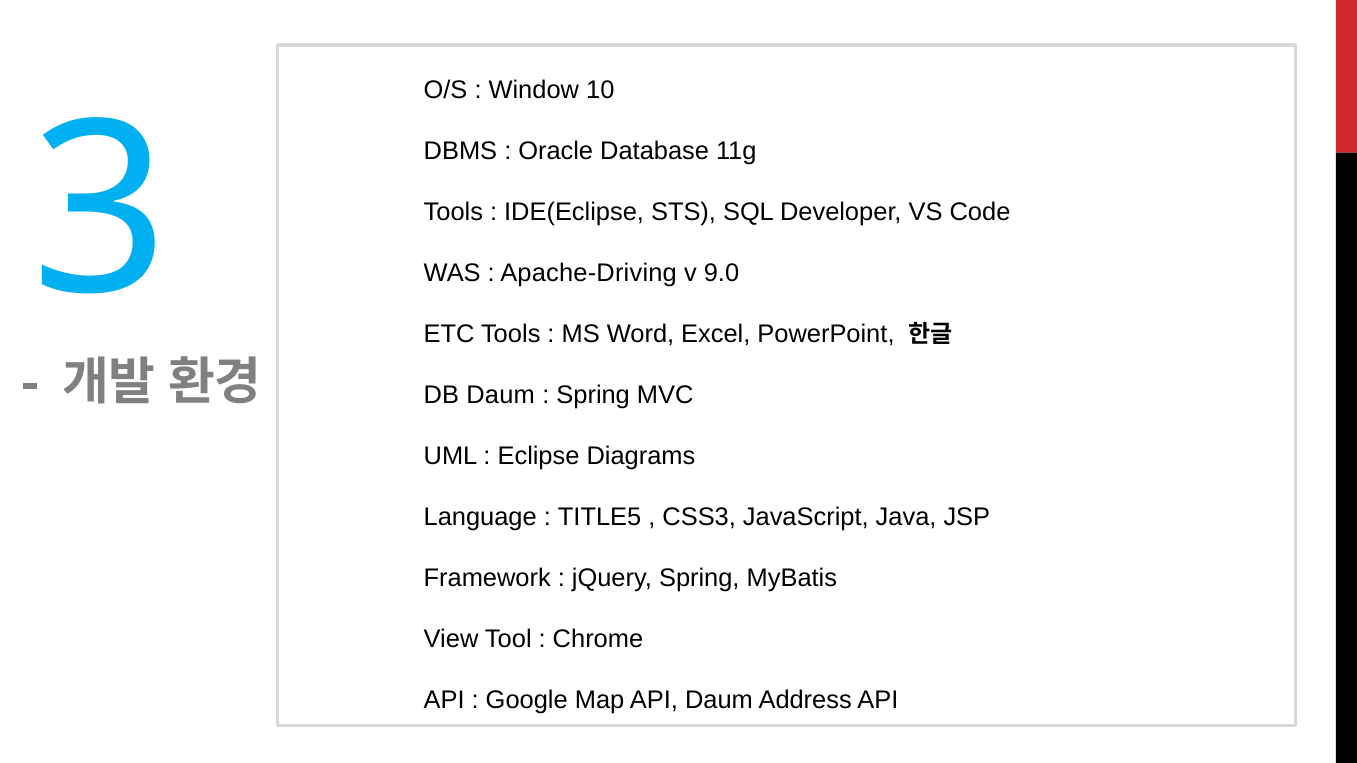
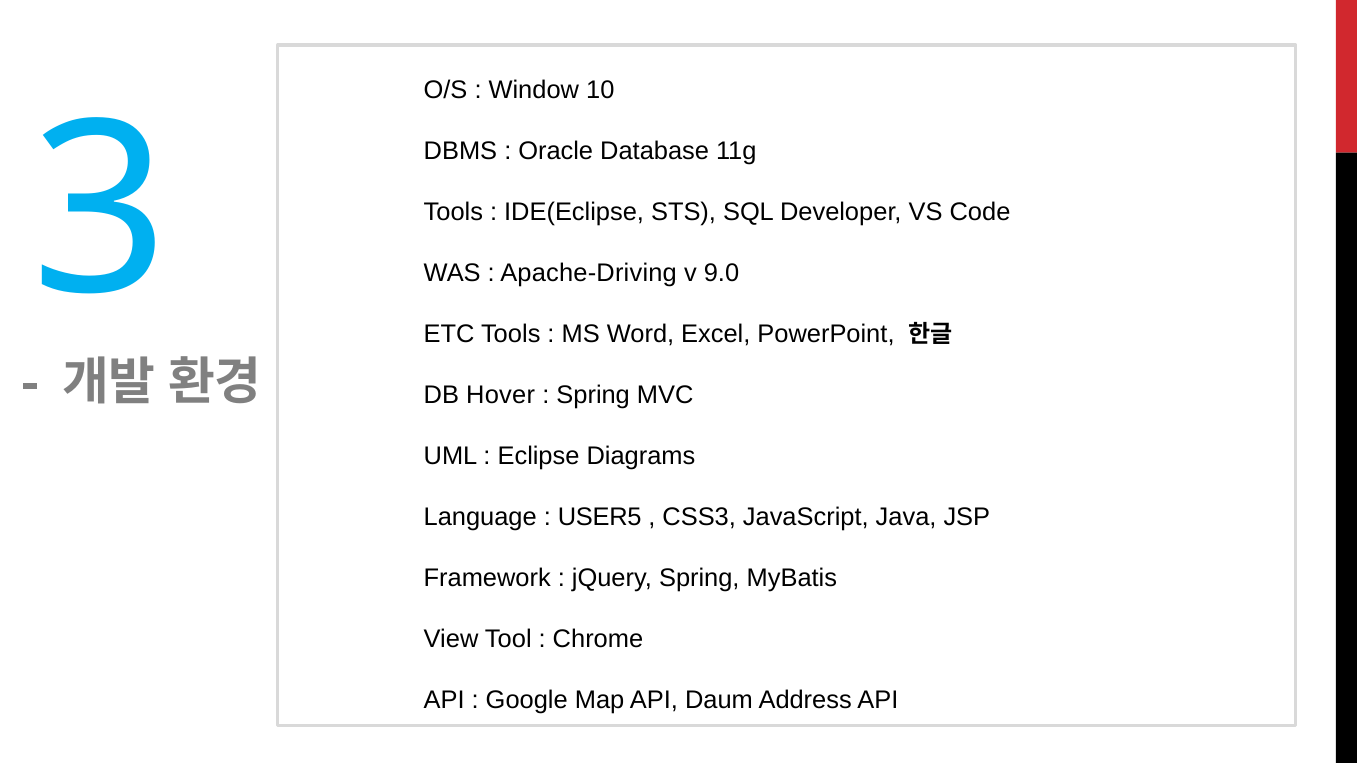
DB Daum: Daum -> Hover (501, 395)
TITLE5: TITLE5 -> USER5 (600, 518)
